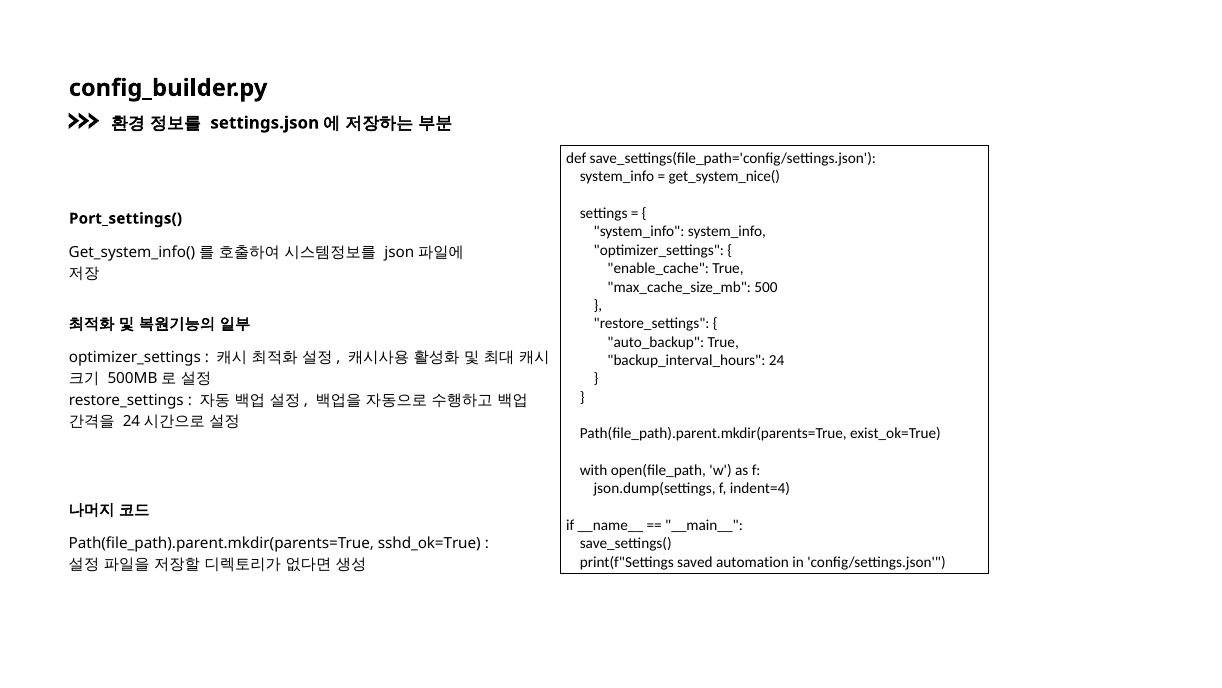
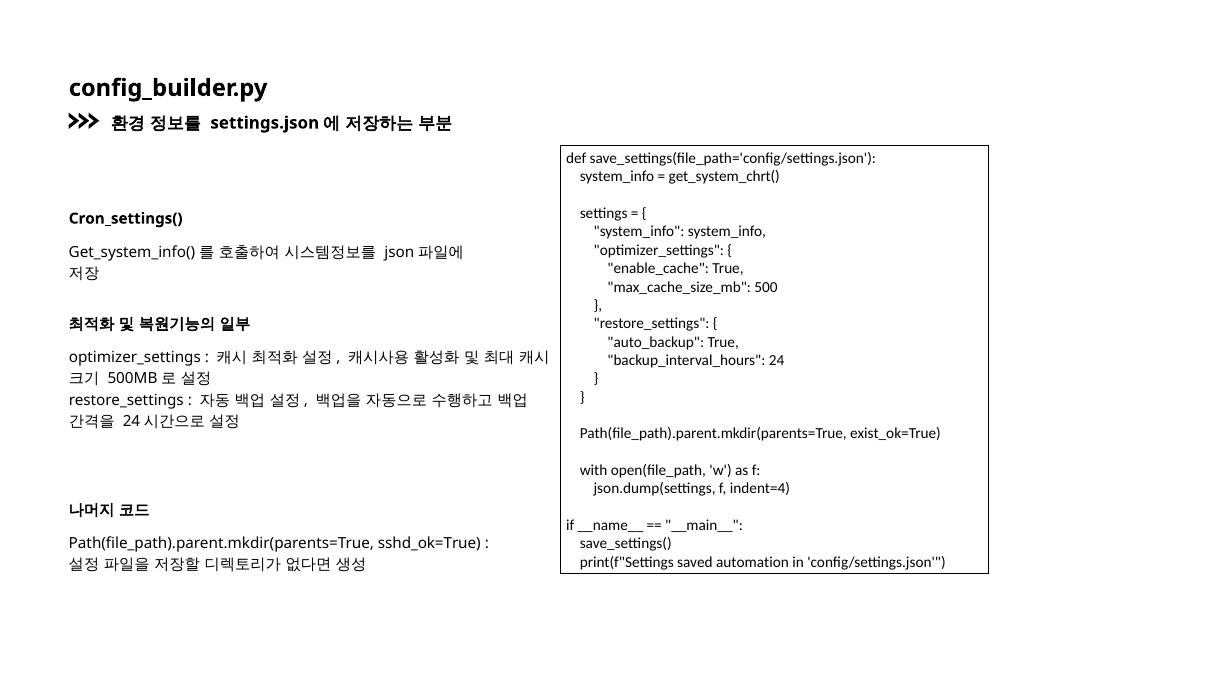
get_system_nice(: get_system_nice( -> get_system_chrt( (724, 177)
Port_settings(: Port_settings( -> Cron_settings( (126, 218)
